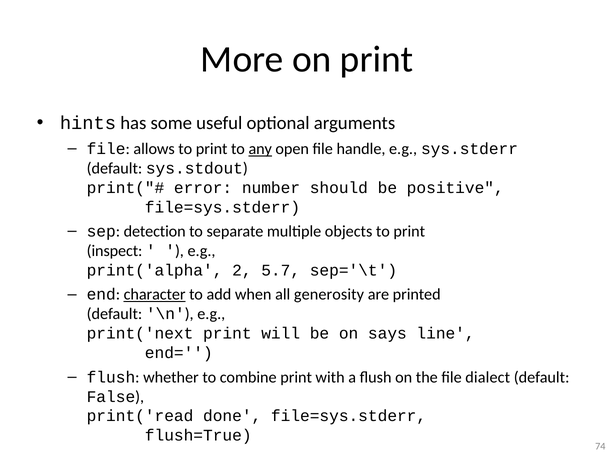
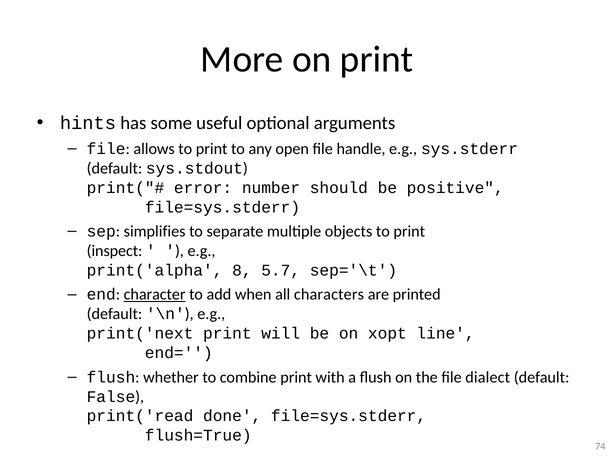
any underline: present -> none (260, 149)
detection: detection -> simplifies (155, 231)
2: 2 -> 8 (242, 270)
generosity: generosity -> characters (329, 294)
says: says -> xopt (387, 333)
